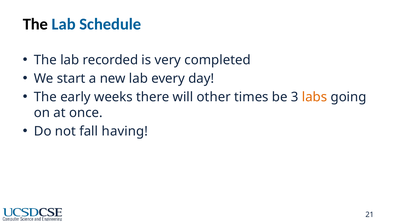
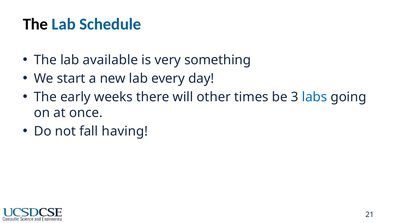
recorded: recorded -> available (110, 60)
completed: completed -> something (218, 60)
labs colour: orange -> blue (315, 97)
